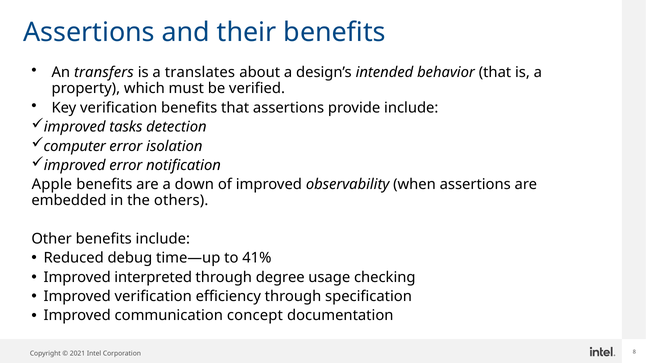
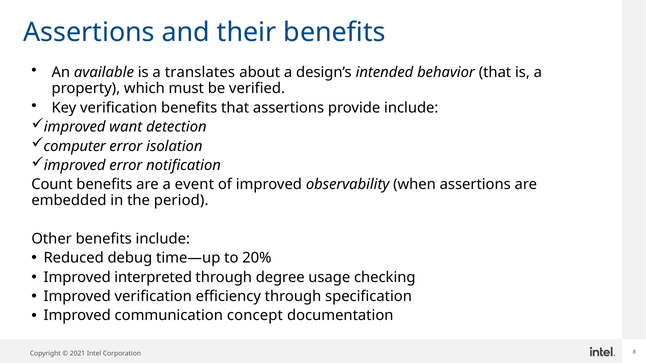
transfers: transfers -> available (104, 73)
tasks: tasks -> want (126, 127)
Apple: Apple -> Count (52, 185)
down: down -> event (194, 185)
others: others -> period (181, 201)
41%: 41% -> 20% (257, 258)
